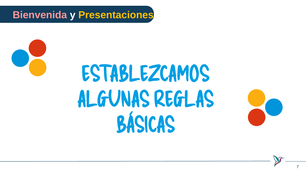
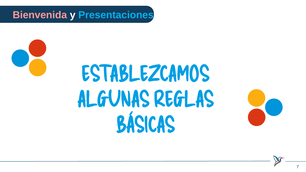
Presentaciones colour: yellow -> light blue (116, 15)
